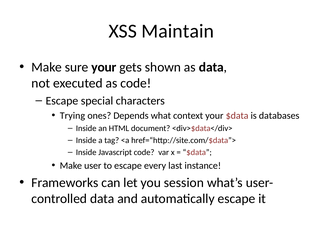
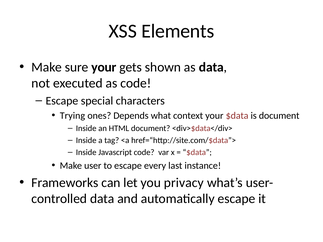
Maintain: Maintain -> Elements (178, 31)
is databases: databases -> document (279, 116)
session: session -> privacy (184, 183)
